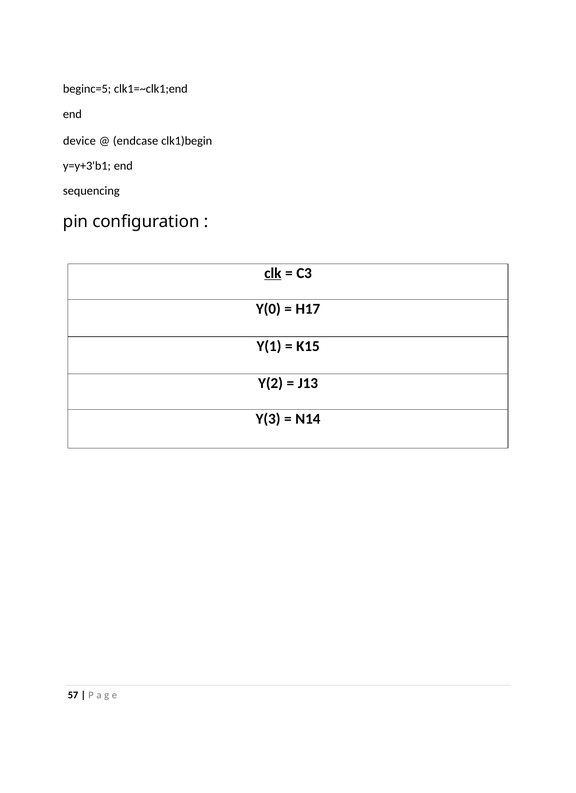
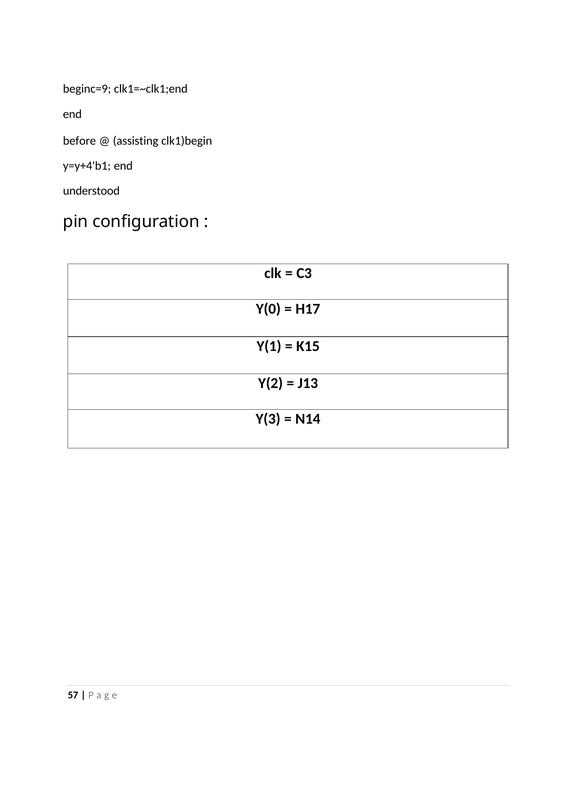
beginc=5: beginc=5 -> beginc=9 (87, 89)
device: device -> before (79, 141)
endcase: endcase -> assisting (136, 141)
y=y+3'b1: y=y+3'b1 -> y=y+4'b1 (87, 166)
sequencing: sequencing -> understood (91, 191)
clk underline: present -> none (273, 273)
